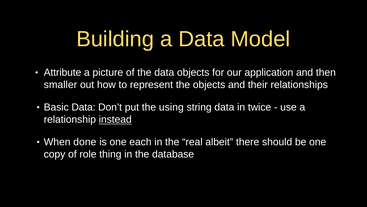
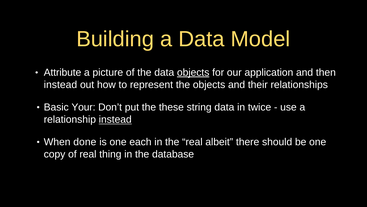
objects underline: none -> present (193, 72)
smaller: smaller -> instead (60, 85)
Basic Data: Data -> Your (83, 107)
using: using -> these (171, 107)
of role: role -> real (88, 154)
